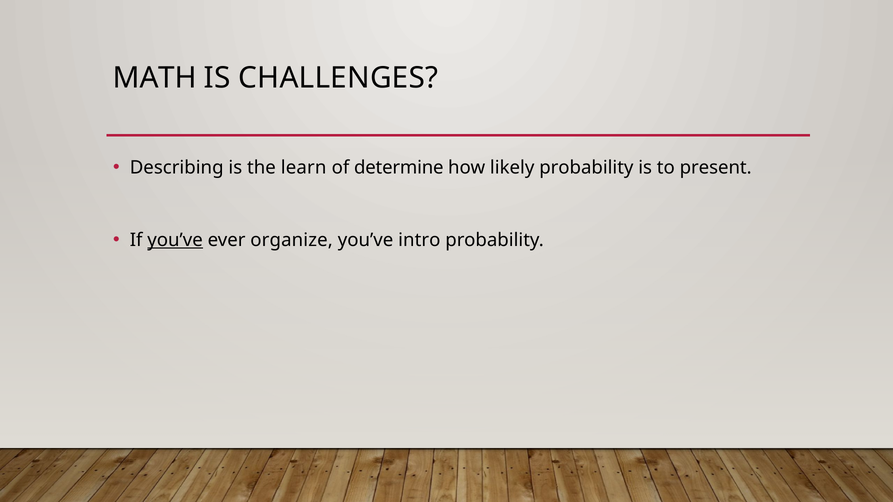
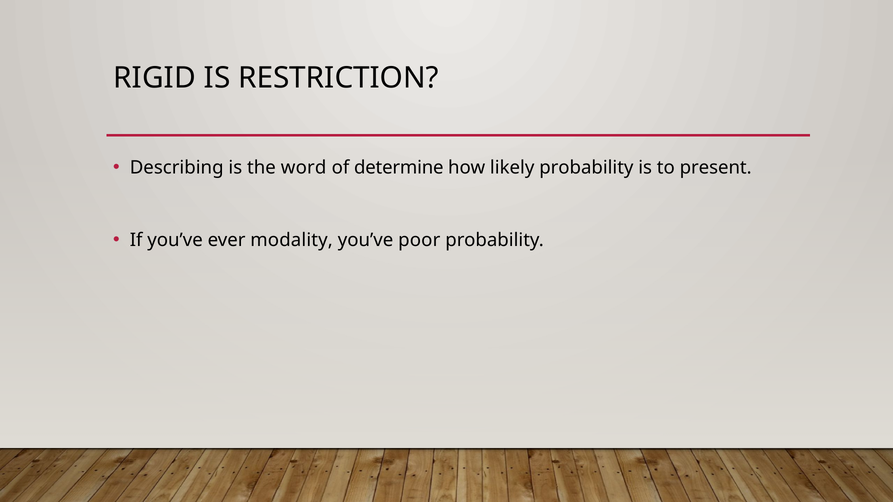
MATH: MATH -> RIGID (155, 78)
CHALLENGES: CHALLENGES -> RESTRICTION (338, 78)
learn: learn -> word (304, 168)
you’ve underline: present -> none (175, 240)
organize: organize -> modality (292, 240)
intro: intro -> poor (419, 240)
